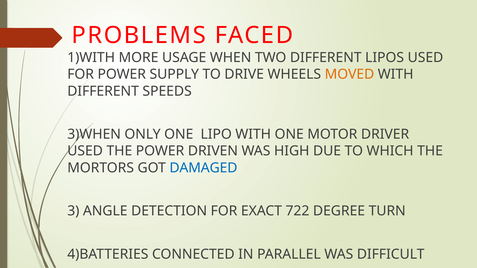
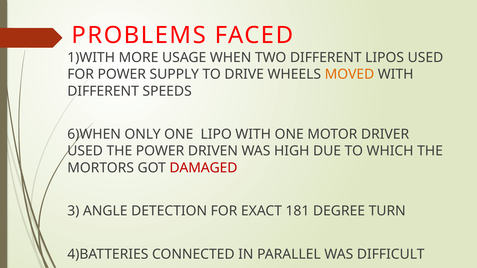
3)WHEN: 3)WHEN -> 6)WHEN (94, 135)
DAMAGED colour: blue -> red (203, 168)
722: 722 -> 181 (297, 211)
